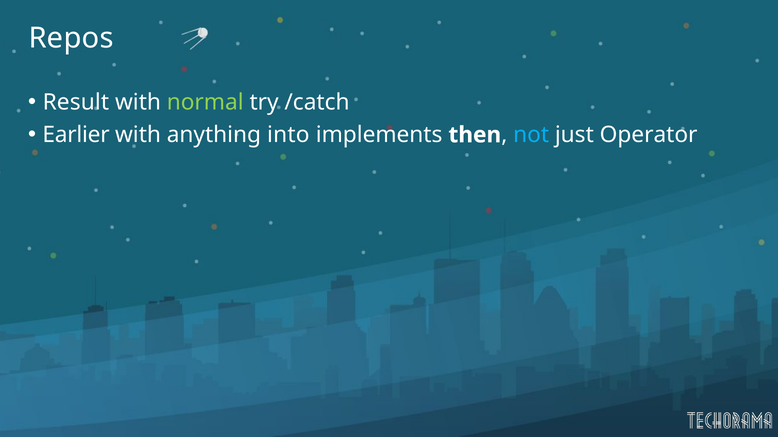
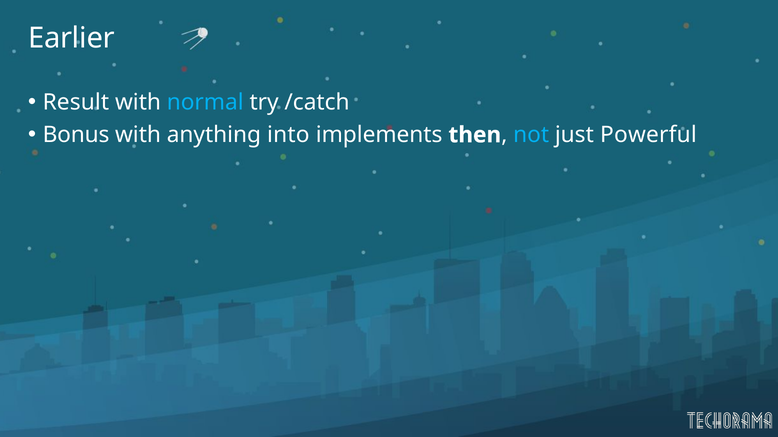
Repos: Repos -> Earlier (71, 38)
normal colour: light green -> light blue (205, 102)
Earlier: Earlier -> Bonus (76, 135)
Operator: Operator -> Powerful (648, 135)
